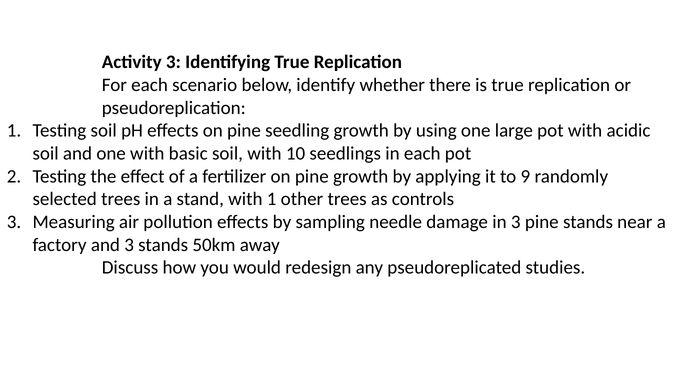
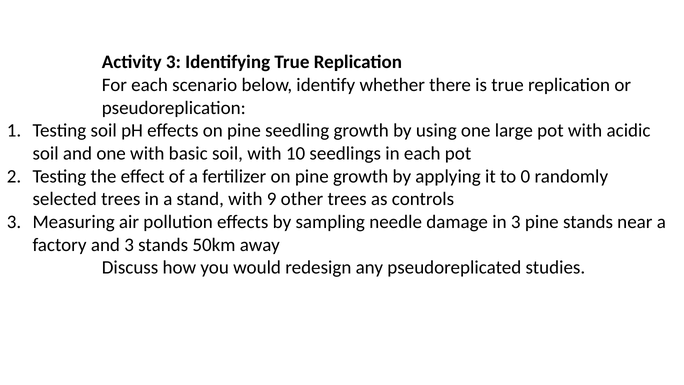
9: 9 -> 0 (525, 176)
with 1: 1 -> 9 (272, 199)
